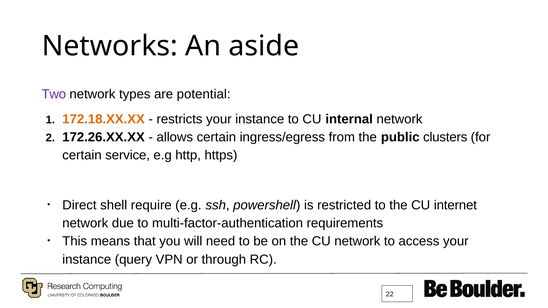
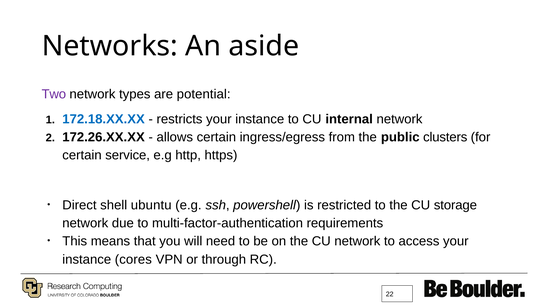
172.18.XX.XX colour: orange -> blue (104, 119)
require: require -> ubuntu (151, 205)
internet: internet -> storage (455, 205)
query: query -> cores (133, 260)
